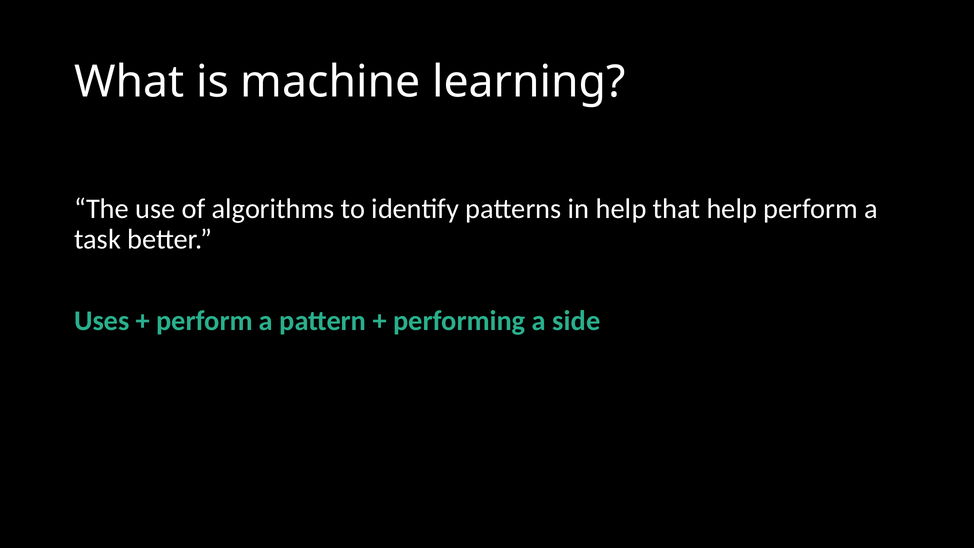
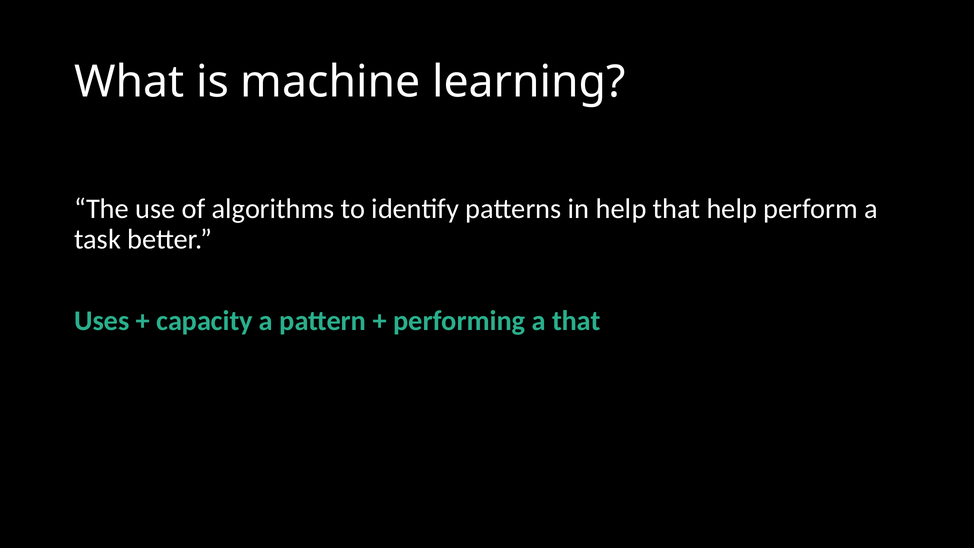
perform: perform -> capacity (205, 321)
a side: side -> that (576, 321)
